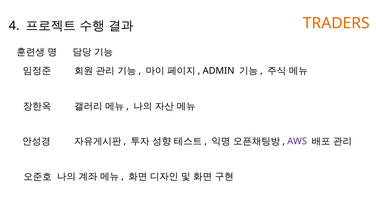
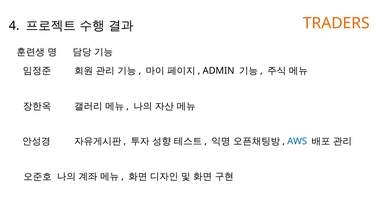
AWS colour: purple -> blue (297, 141)
